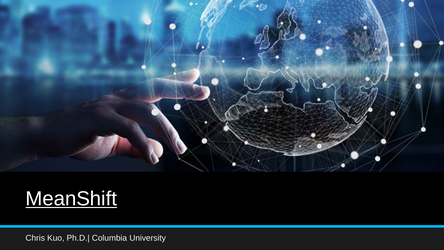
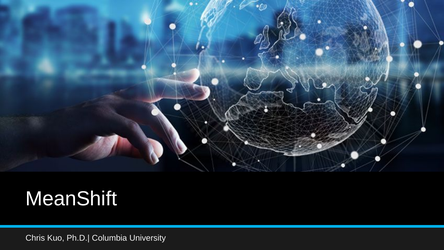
MeanShift underline: present -> none (71, 199)
